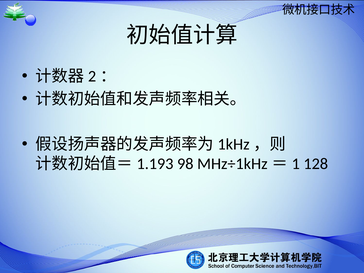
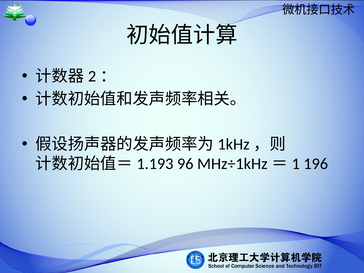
98: 98 -> 96 (185, 164)
128: 128 -> 196 (316, 164)
